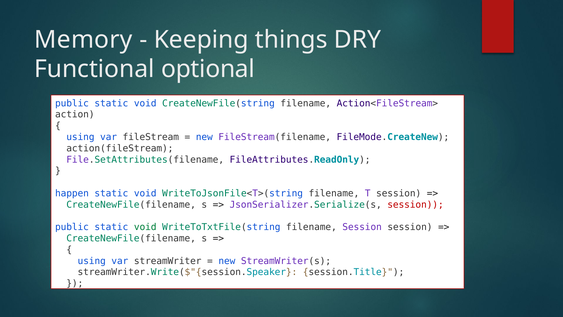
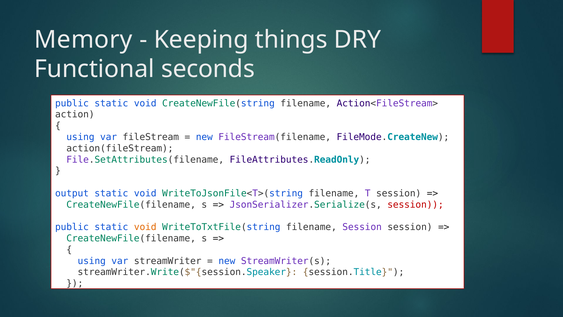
optional: optional -> seconds (208, 69)
happen: happen -> output (72, 193)
void colour: green -> orange (145, 227)
